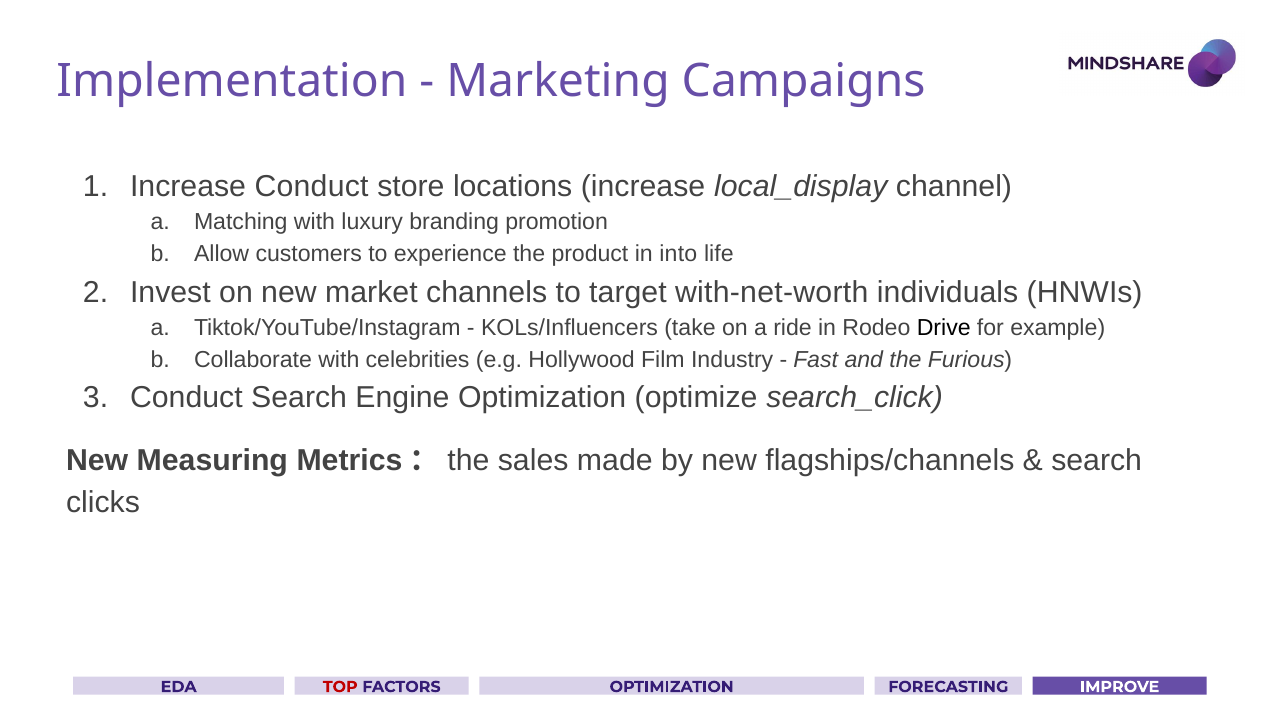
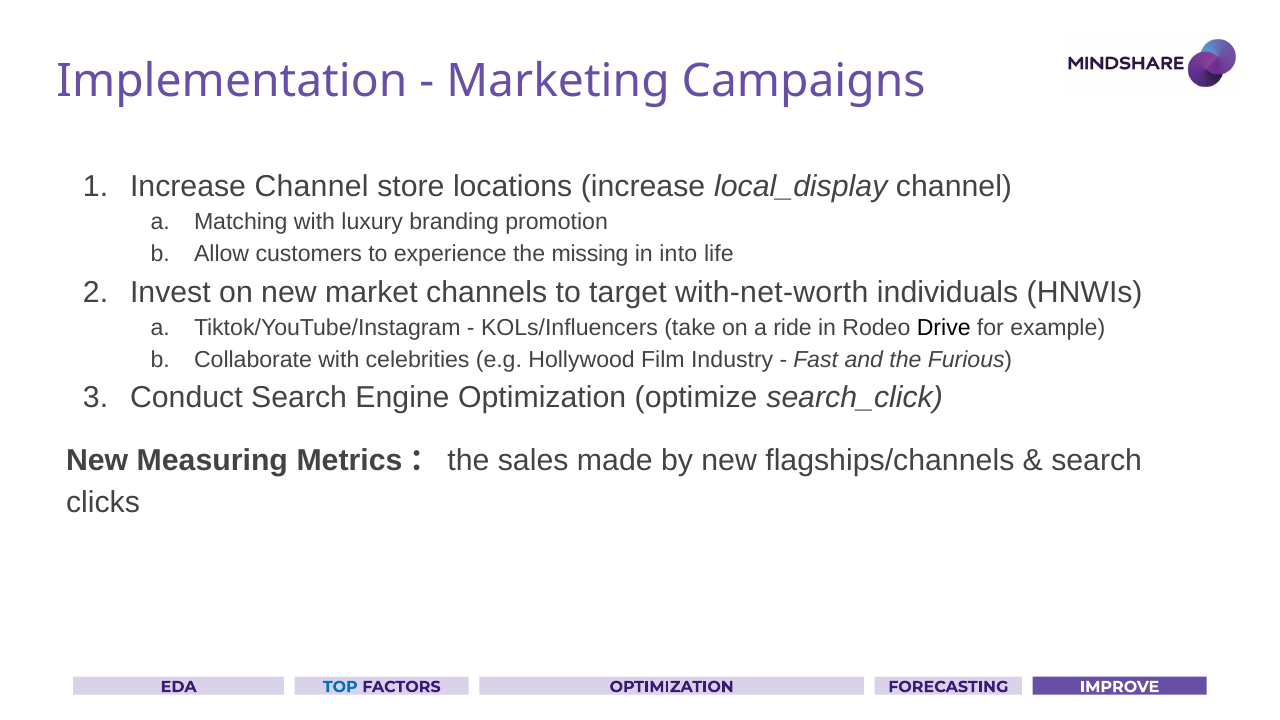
Increase Conduct: Conduct -> Channel (312, 187)
product: product -> missing (590, 254)
TOP colour: red -> blue (340, 687)
